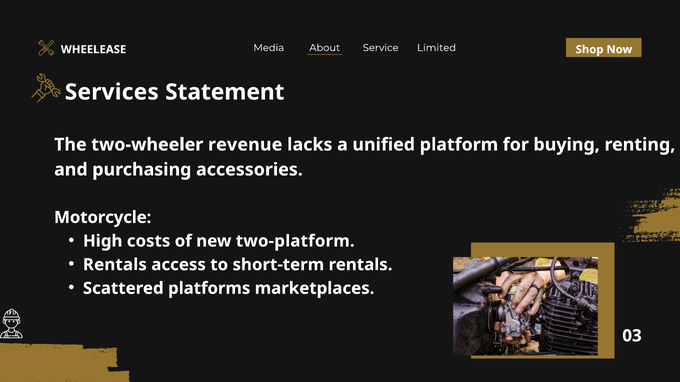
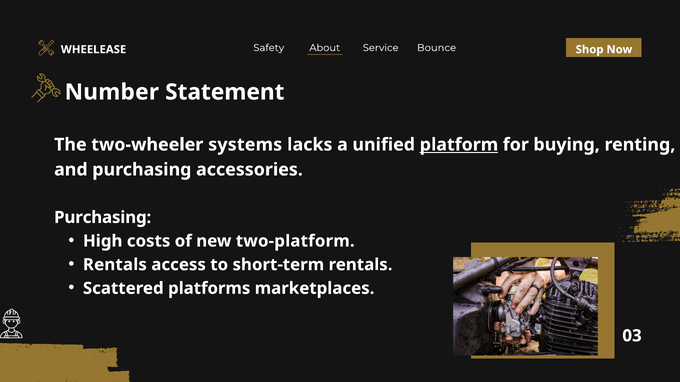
WHEELEASE Media: Media -> Safety (269, 48)
Limited: Limited -> Bounce (437, 48)
Services: Services -> Number (112, 92)
two-wheeler revenue: revenue -> systems (245, 145)
platform underline: none -> present (459, 145)
Motorcycle: Motorcycle -> Purchasing (103, 218)
